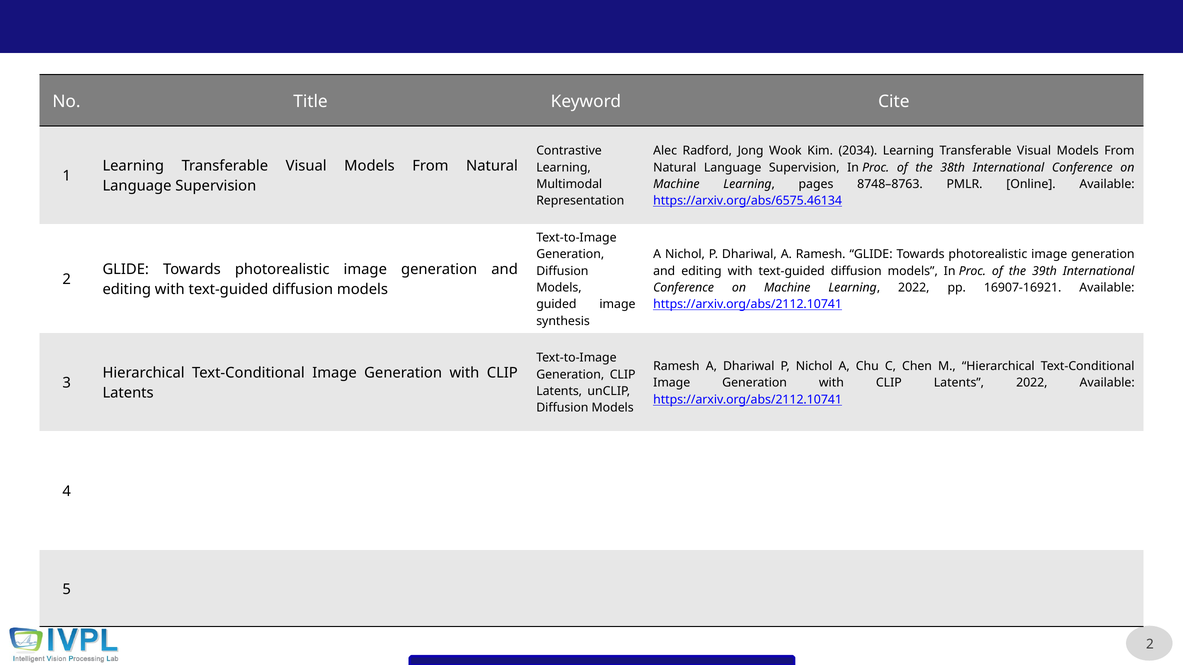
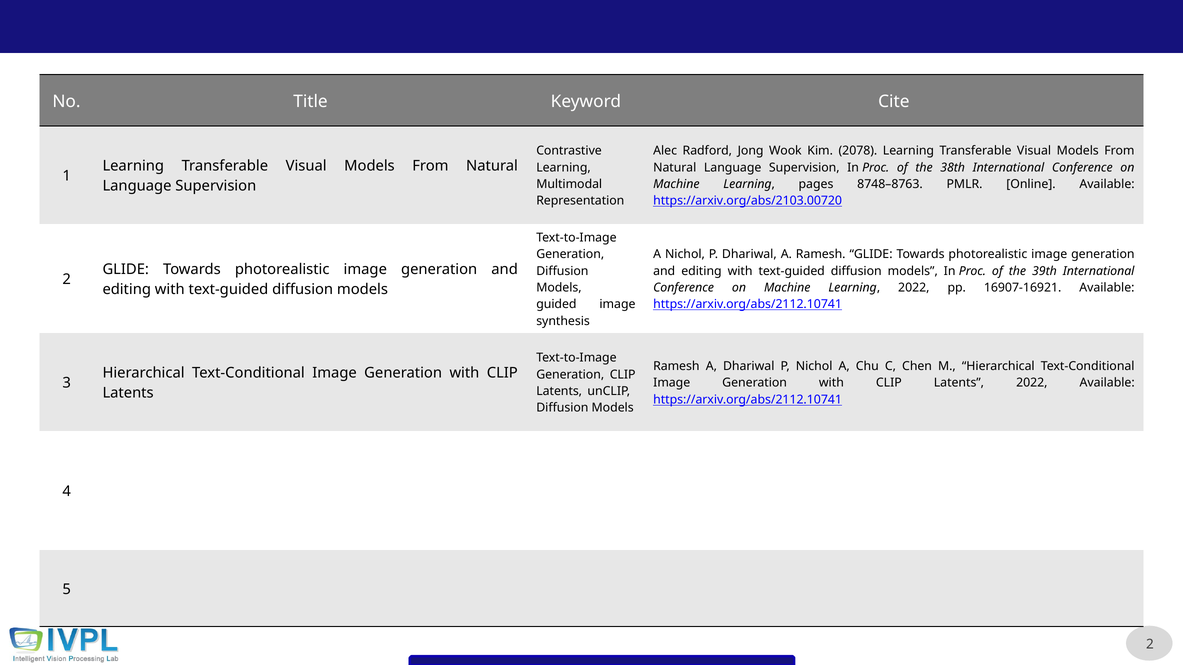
2034: 2034 -> 2078 (858, 151)
https://arxiv.org/abs/6575.46134: https://arxiv.org/abs/6575.46134 -> https://arxiv.org/abs/2103.00720 (748, 201)
